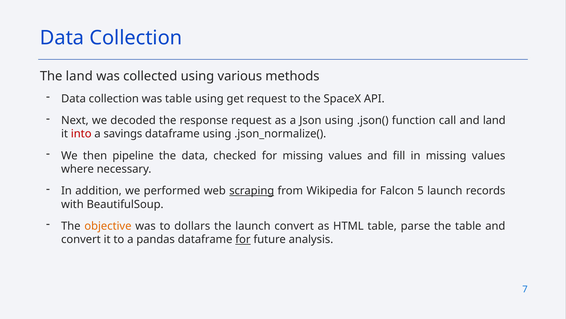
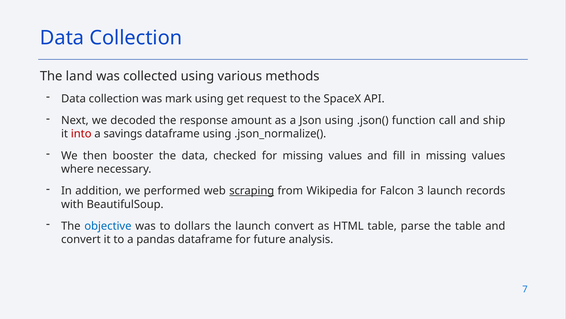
was table: table -> mark (179, 99)
response request: request -> amount (251, 120)
and land: land -> ship (494, 120)
pipeline: pipeline -> booster (133, 155)
5: 5 -> 3 (421, 191)
objective colour: orange -> blue (108, 226)
for underline: present -> none (243, 239)
